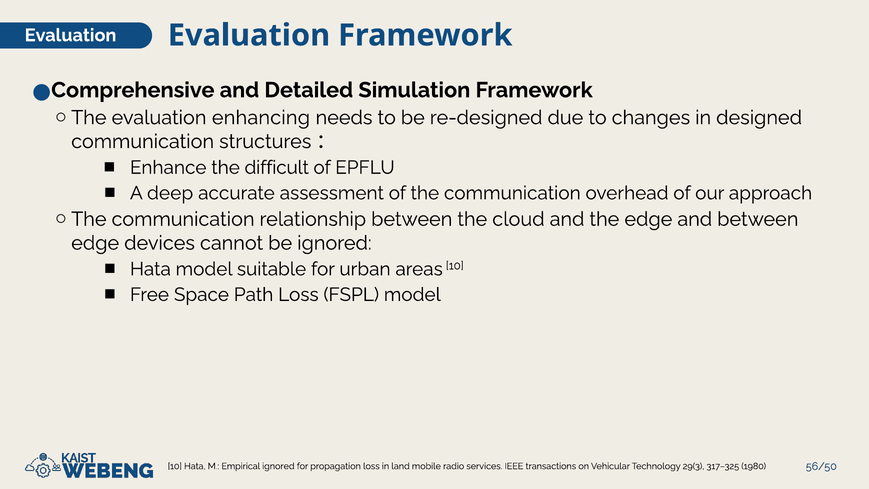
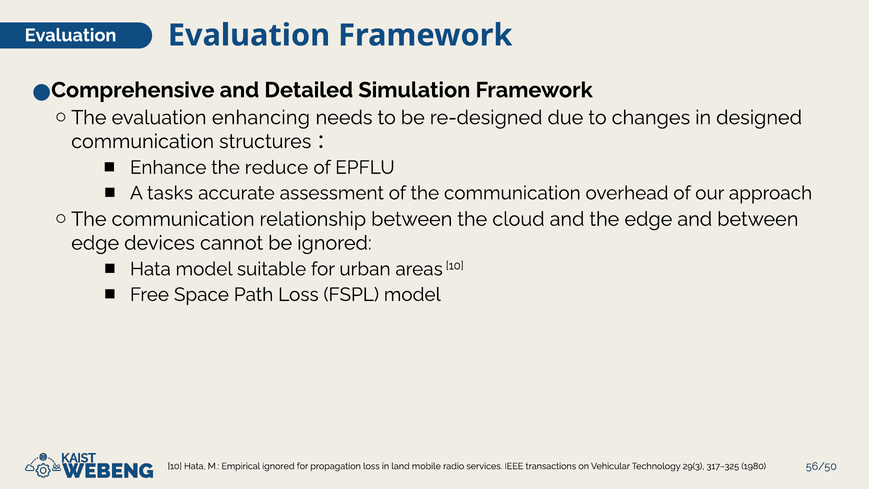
difficult: difficult -> reduce (277, 167)
deep: deep -> tasks (170, 193)
